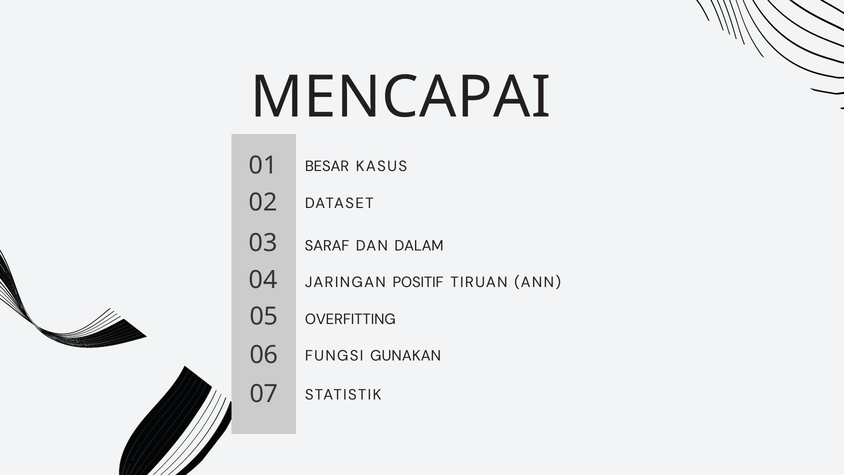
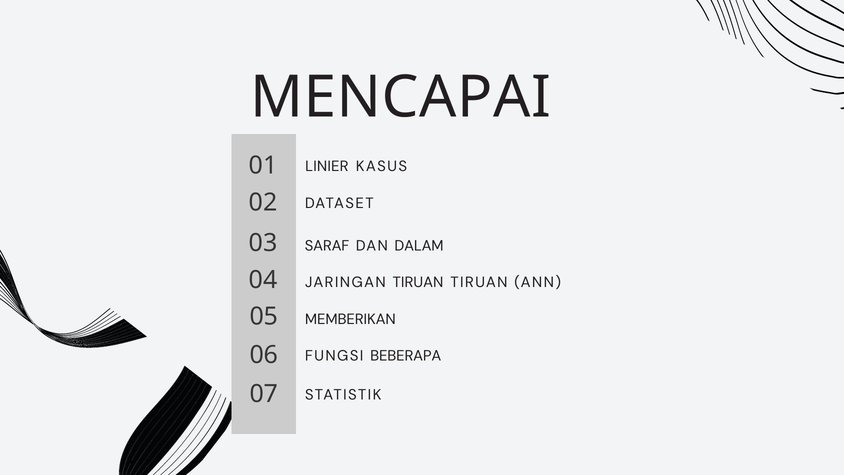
BESAR: BESAR -> LINIER (327, 166)
JARINGAN POSITIF: POSITIF -> TIRUAN (418, 282)
OVERFITTING: OVERFITTING -> MEMBERIKAN (350, 319)
GUNAKAN: GUNAKAN -> BEBERAPA (406, 356)
